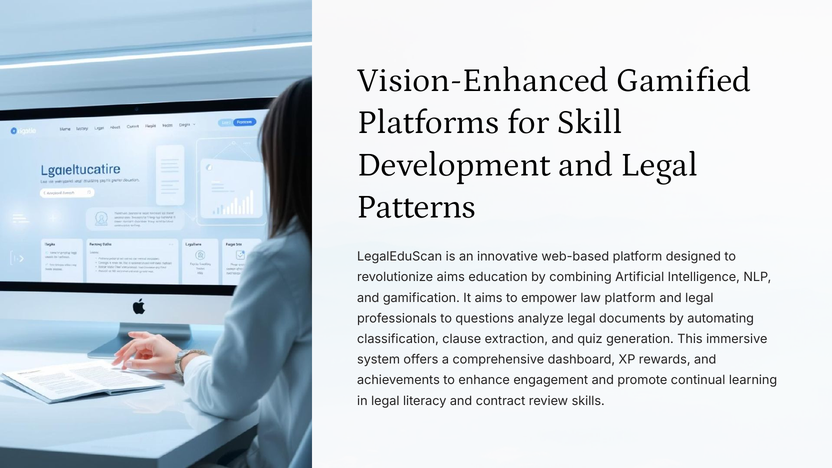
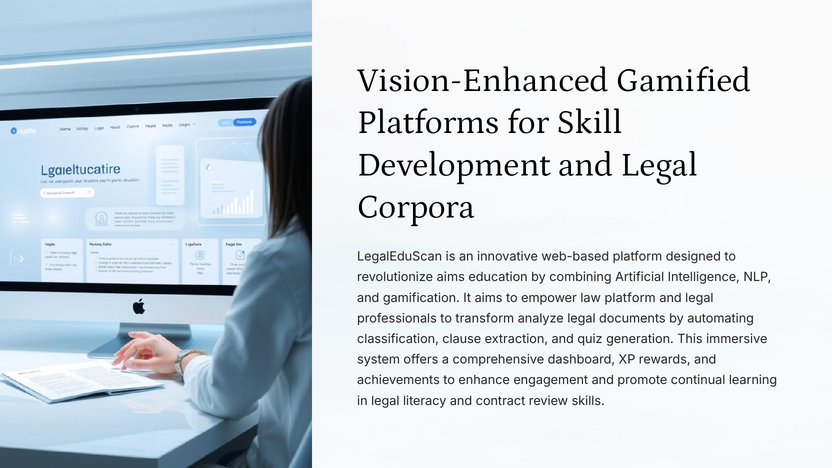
Patterns: Patterns -> Corpora (416, 207)
questions: questions -> transform (485, 318)
